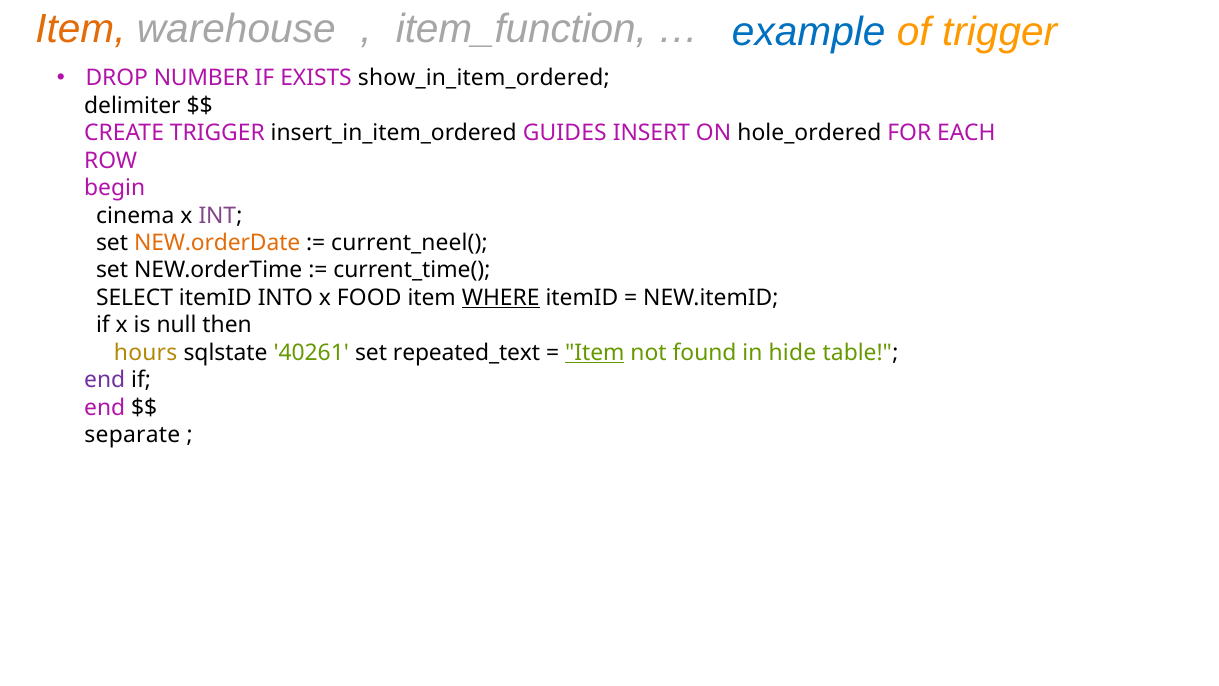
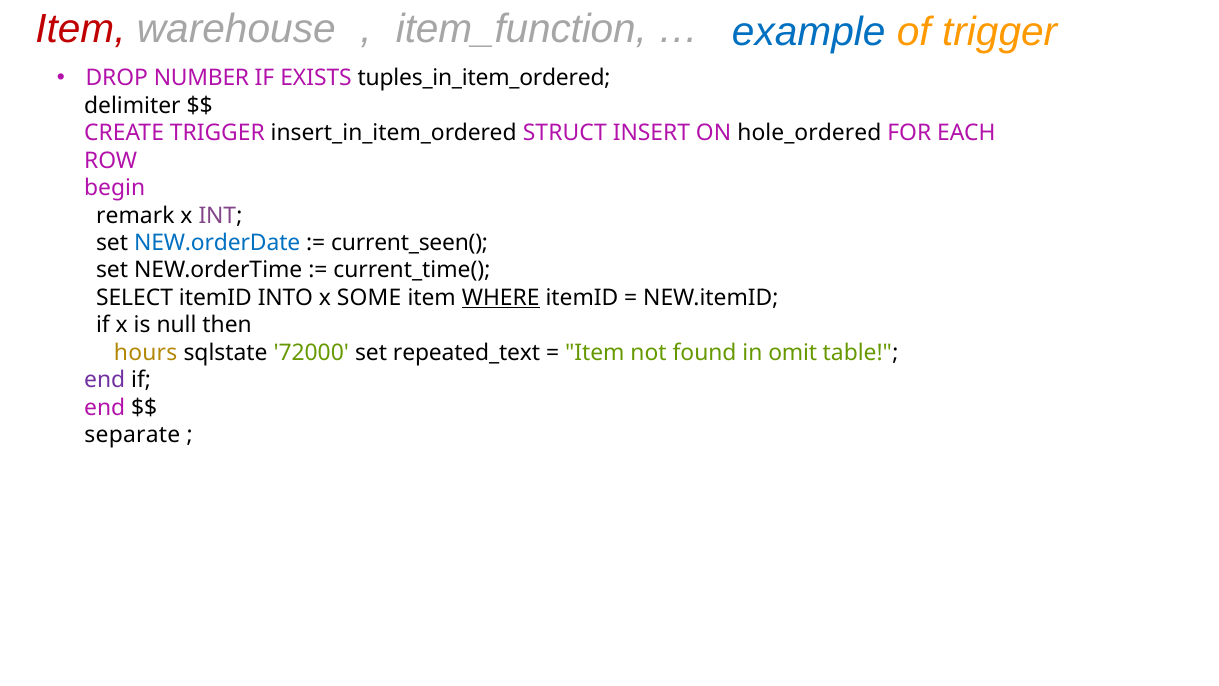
Item colour: orange -> red (80, 29)
show_in_item_ordered: show_in_item_ordered -> tuples_in_item_ordered (484, 78)
GUIDES: GUIDES -> STRUCT (565, 133)
cinema: cinema -> remark (135, 215)
NEW.orderDate colour: orange -> blue (217, 243)
current_neel(: current_neel( -> current_seen( (410, 243)
FOOD: FOOD -> SOME (369, 298)
40261: 40261 -> 72000 (311, 353)
Item underline: present -> none (595, 353)
hide: hide -> omit (793, 353)
